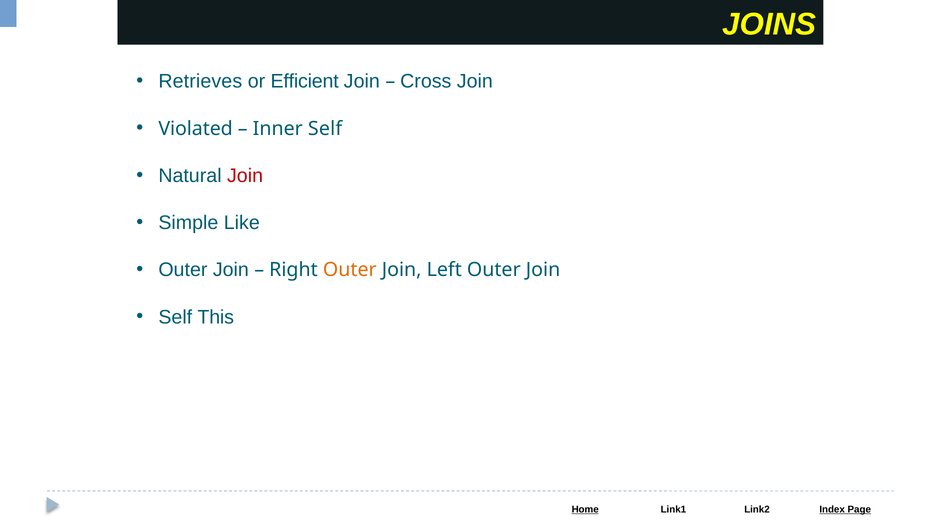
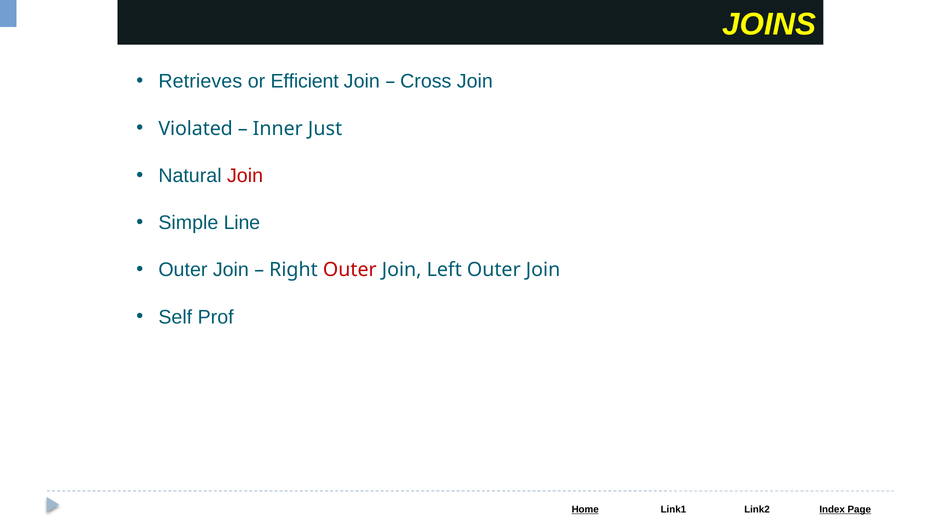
Inner Self: Self -> Just (325, 128)
Like: Like -> Line (242, 223)
Outer colour: orange -> red (350, 270)
This: This -> Prof (216, 317)
